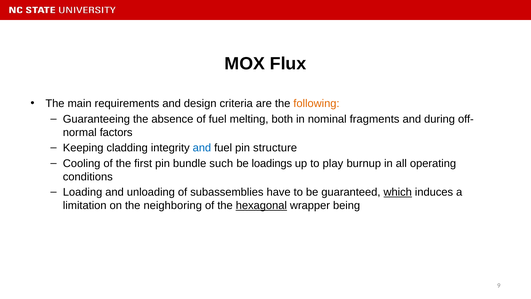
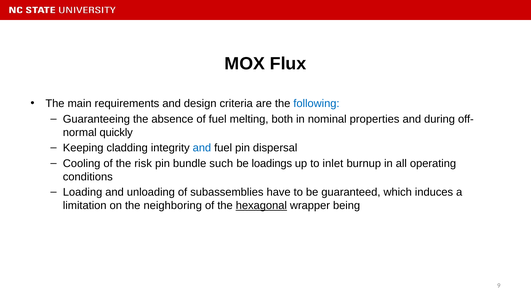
following colour: orange -> blue (316, 103)
fragments: fragments -> properties (375, 119)
factors: factors -> quickly (116, 132)
structure: structure -> dispersal (275, 148)
first: first -> risk (143, 163)
play: play -> inlet (333, 163)
which underline: present -> none (398, 192)
